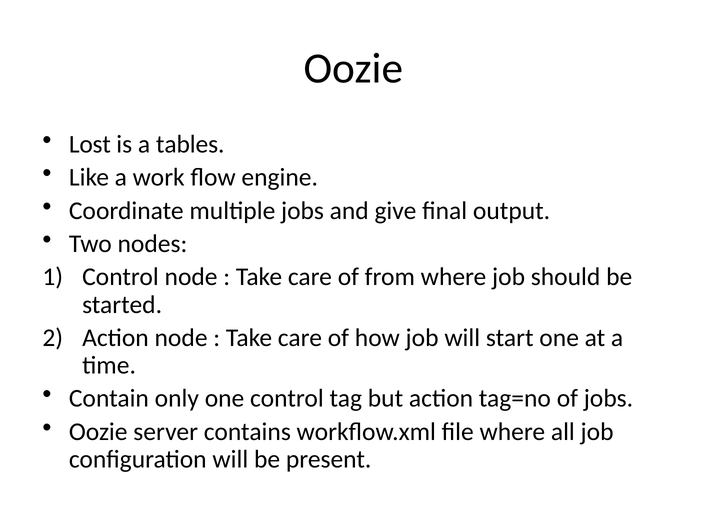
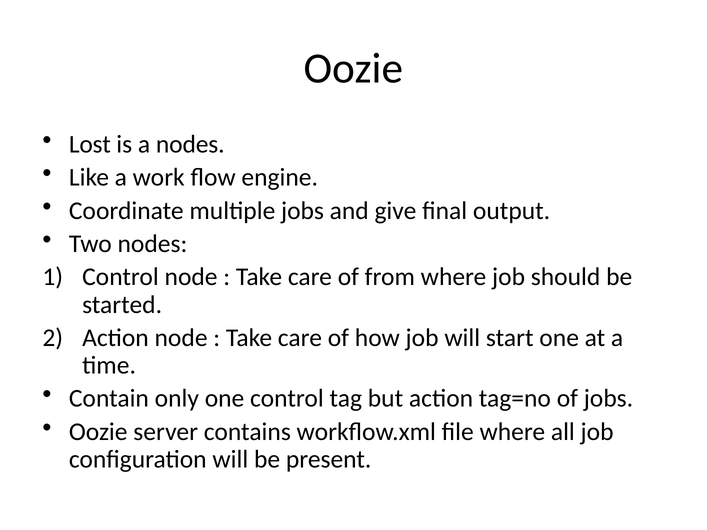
a tables: tables -> nodes (190, 144)
